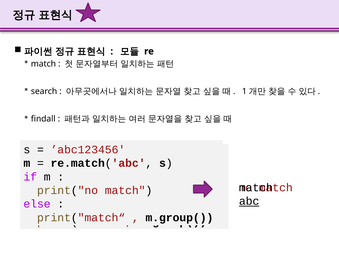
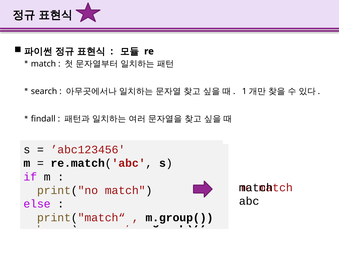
abc underline: present -> none (249, 201)
